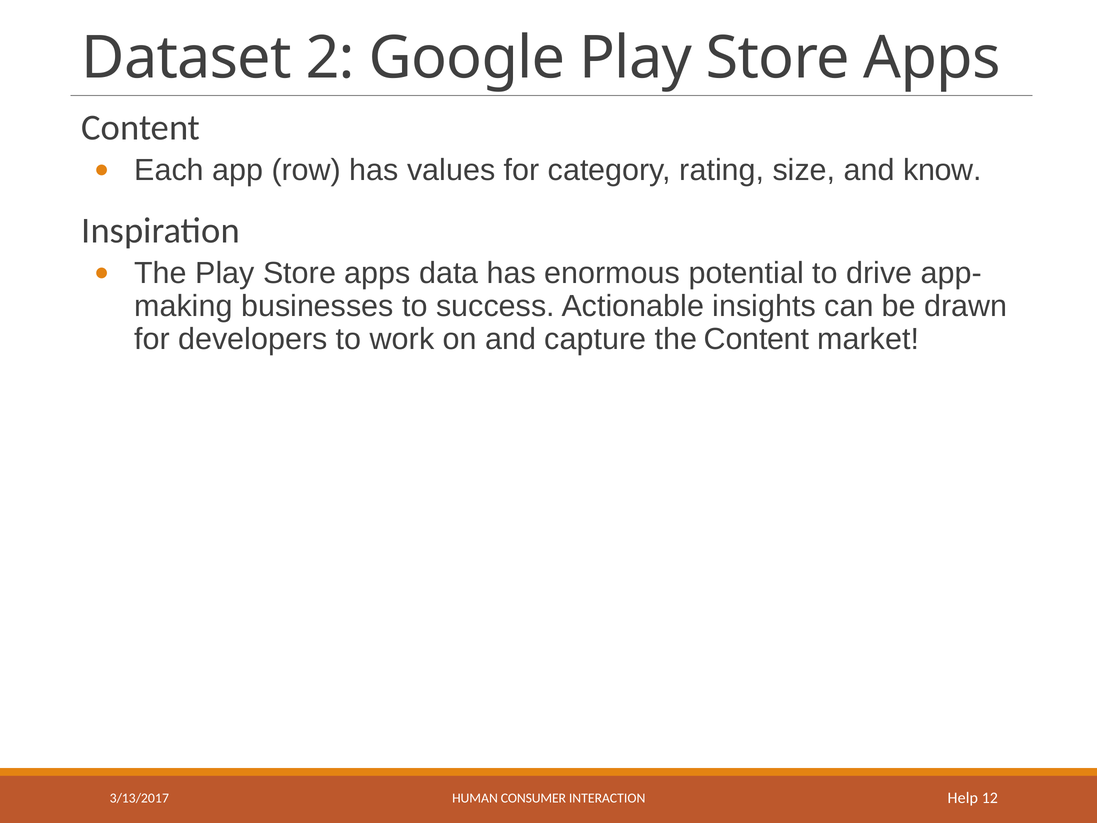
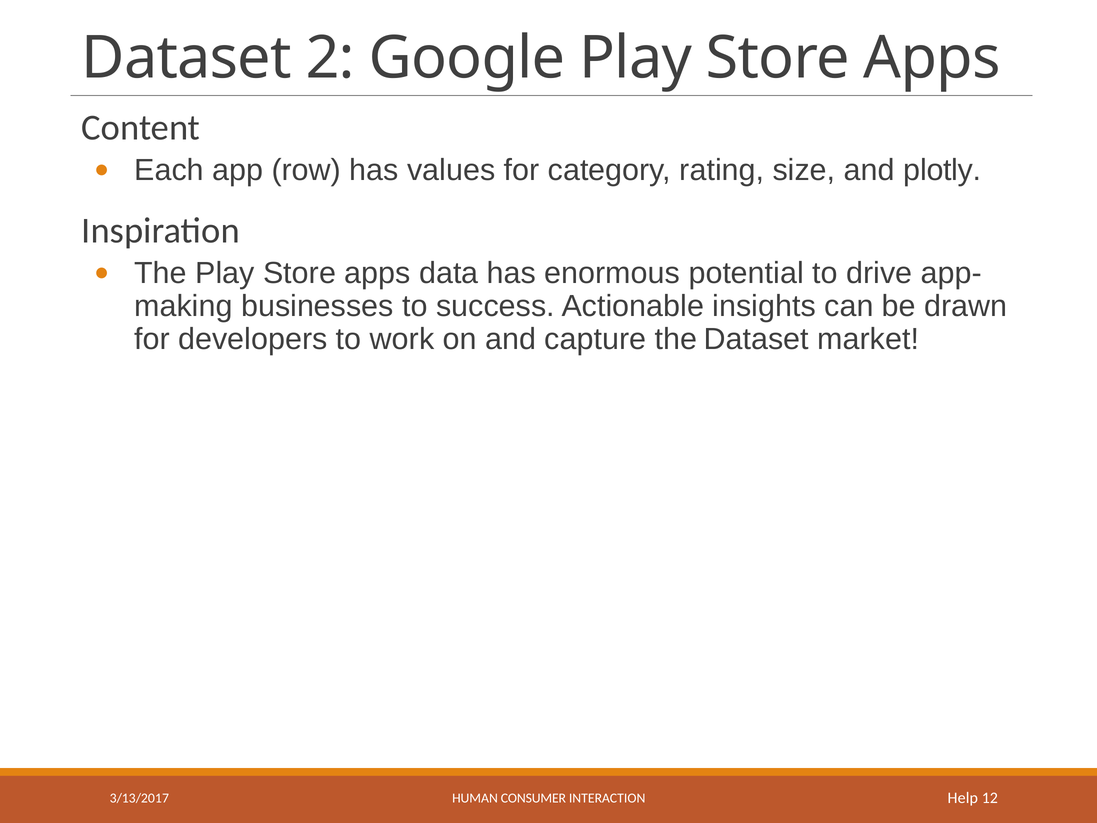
know: know -> plotly (942, 170)
the Content: Content -> Dataset (756, 339)
